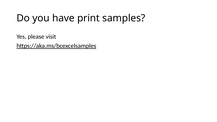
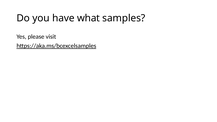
print: print -> what (88, 18)
